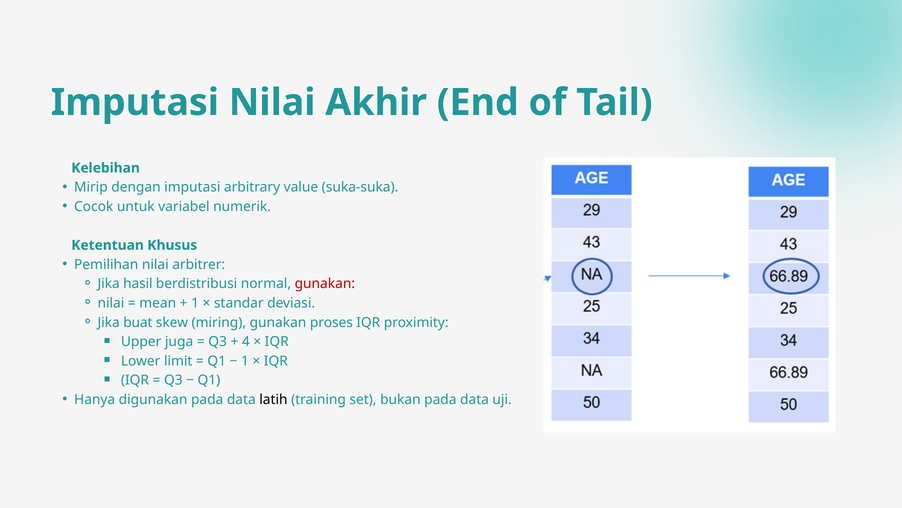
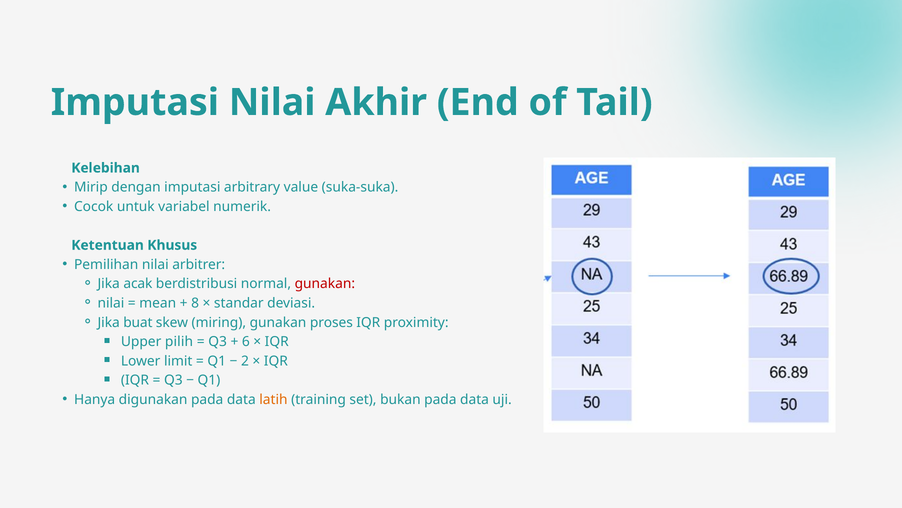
hasil: hasil -> acak (138, 283)
1: 1 -> 8 (195, 303)
juga: juga -> pilih (179, 341)
4: 4 -> 6 (246, 341)
1: 1 -> 2 (245, 361)
latih colour: black -> orange (273, 399)
